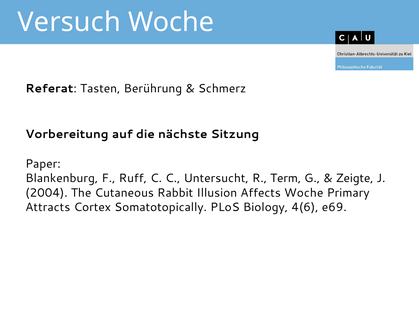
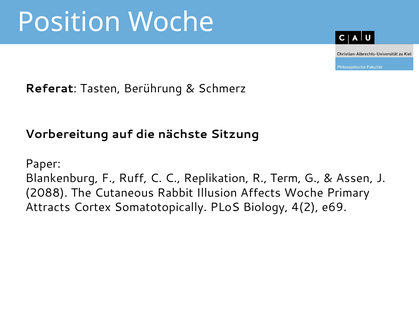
Versuch: Versuch -> Position (69, 22)
Untersucht: Untersucht -> Replikation (216, 178)
Zeigte: Zeigte -> Assen (355, 178)
2004: 2004 -> 2088 (46, 192)
4(6: 4(6 -> 4(2 (305, 207)
